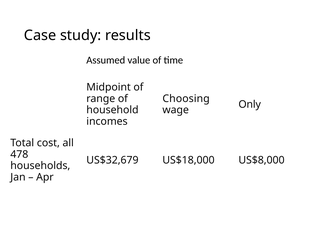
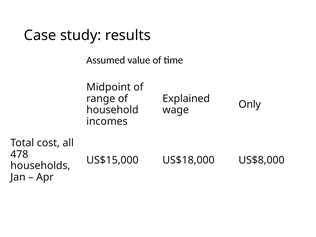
Choosing: Choosing -> Explained (186, 99)
US$32,679: US$32,679 -> US$15,000 (112, 160)
